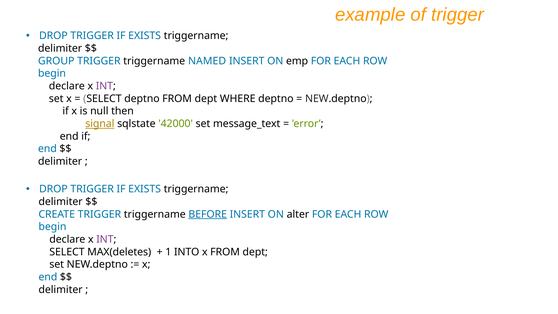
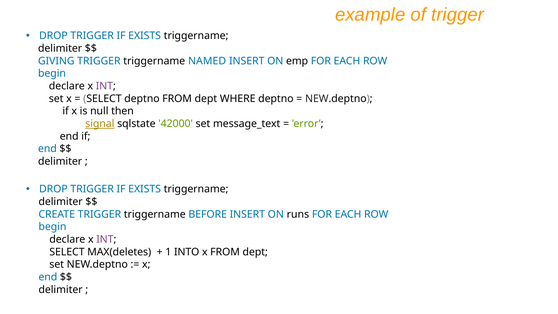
GROUP: GROUP -> GIVING (56, 61)
BEFORE underline: present -> none (208, 214)
alter: alter -> runs (298, 214)
